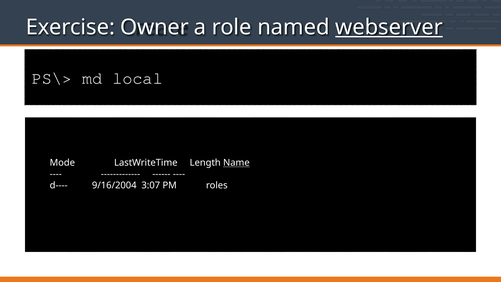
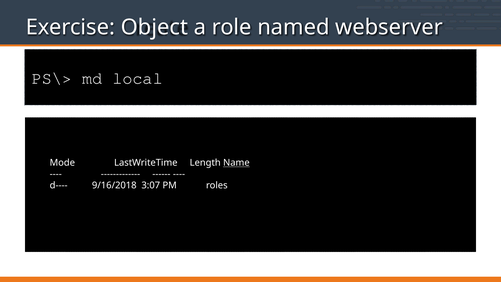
Owner: Owner -> Object (154, 27)
webserver underline: present -> none (389, 27)
9/16/2004: 9/16/2004 -> 9/16/2018 (114, 185)
